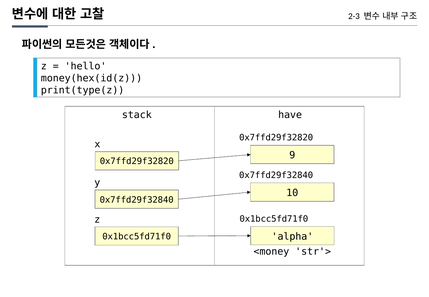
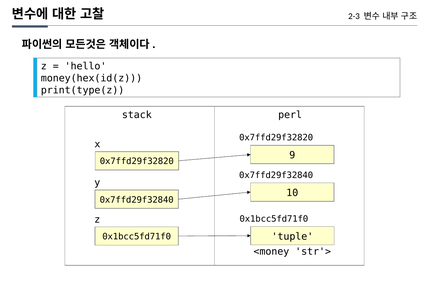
have: have -> perl (290, 115)
alpha: alpha -> tuple (292, 236)
